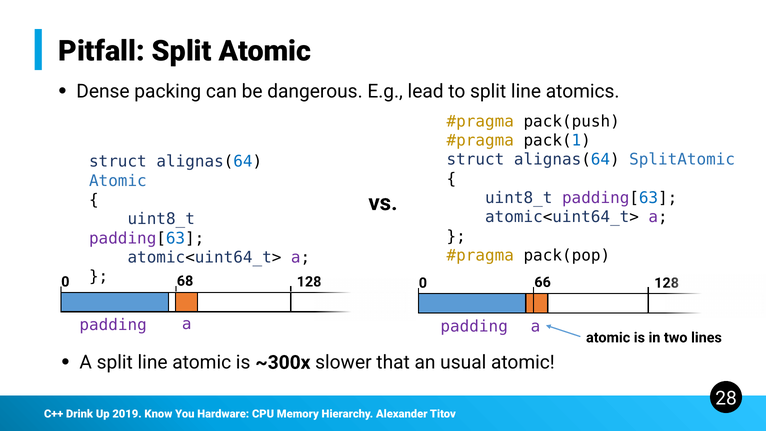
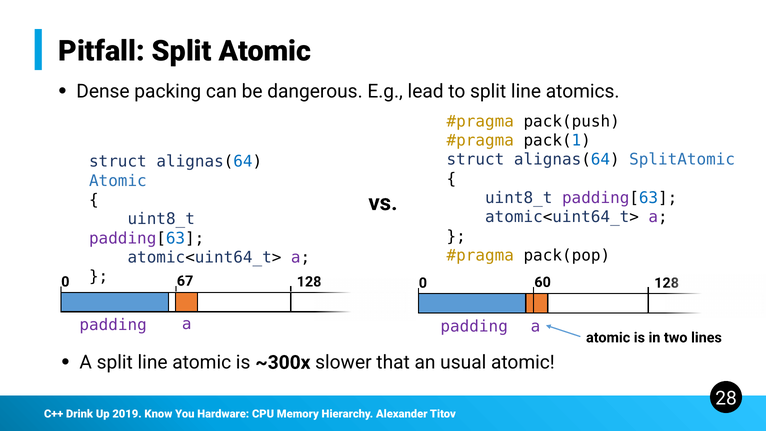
68: 68 -> 67 (185, 281)
66: 66 -> 60 (543, 282)
